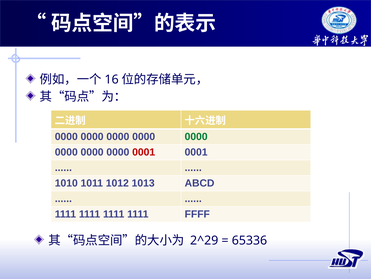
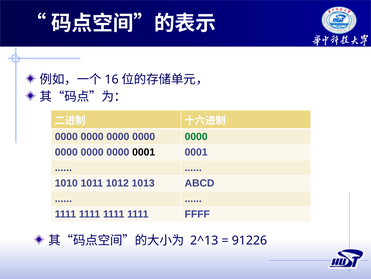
0001 colour: red -> black (144, 152)
2^29: 2^29 -> 2^13 (204, 240)
65336: 65336 -> 91226 (249, 240)
